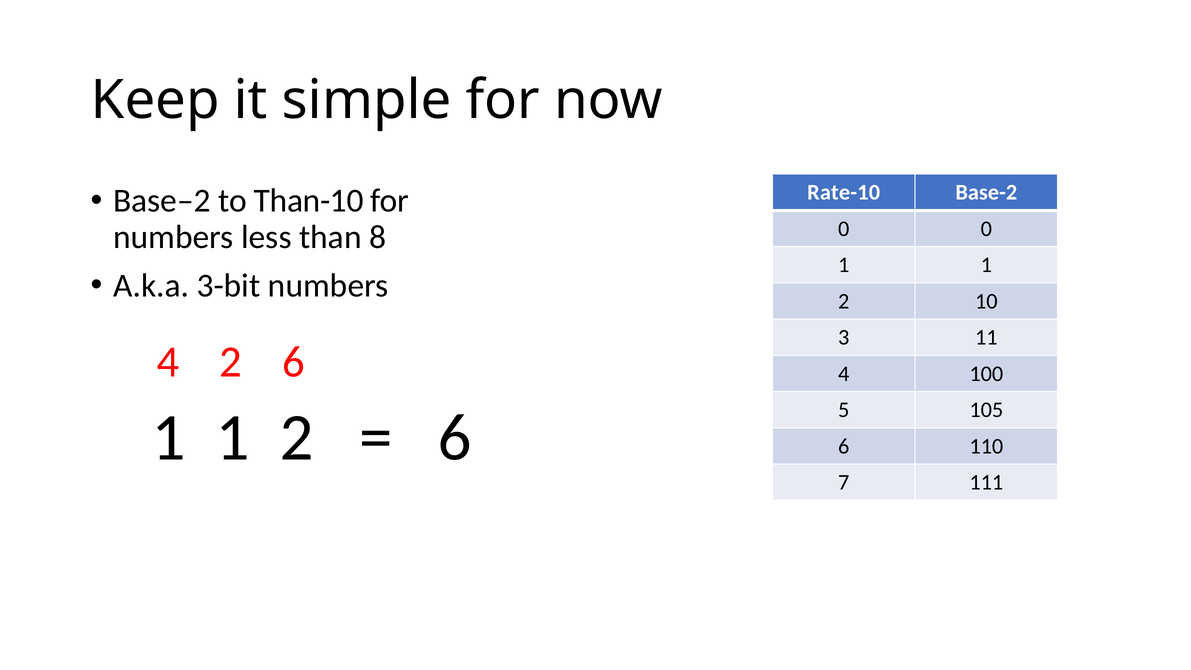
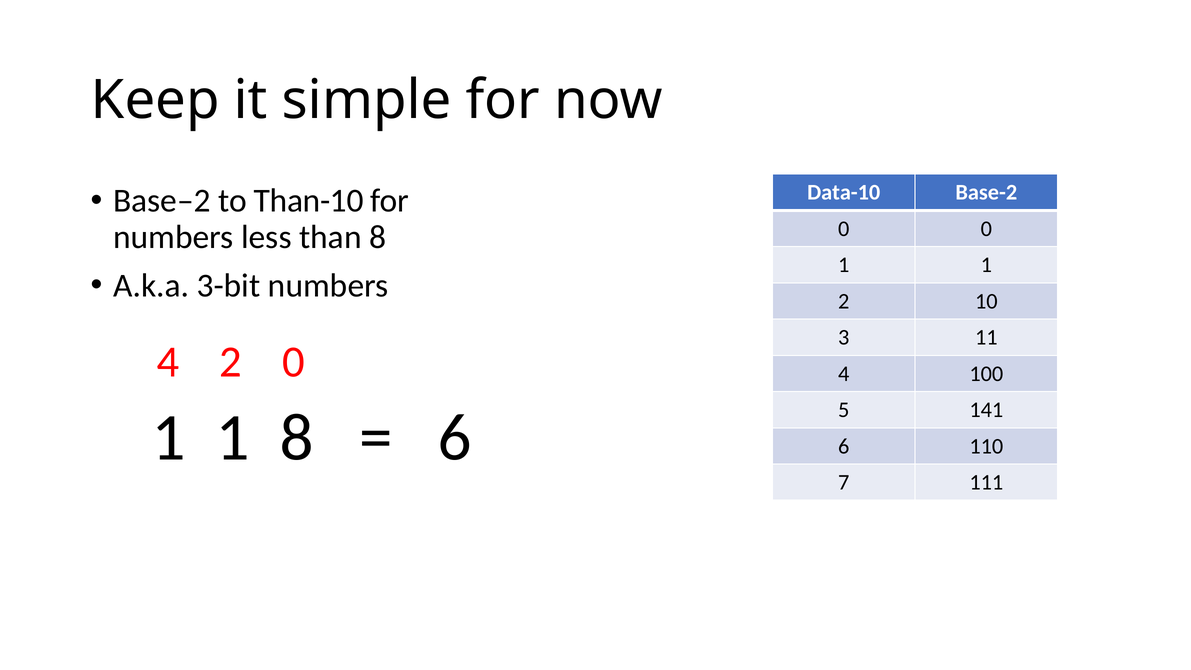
Rate-10: Rate-10 -> Data-10 (844, 193)
2 6: 6 -> 0 (294, 362)
105: 105 -> 141 (986, 410)
2: 2 -> 8 (297, 438)
